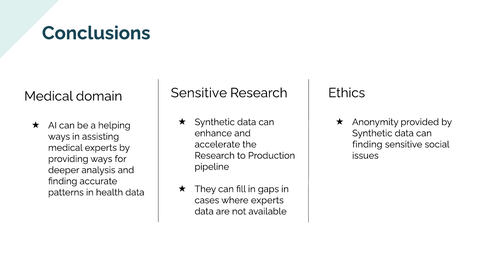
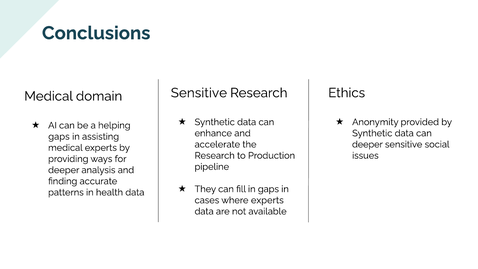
ways: ways -> gaps (59, 137)
finding: finding -> deeper (367, 144)
